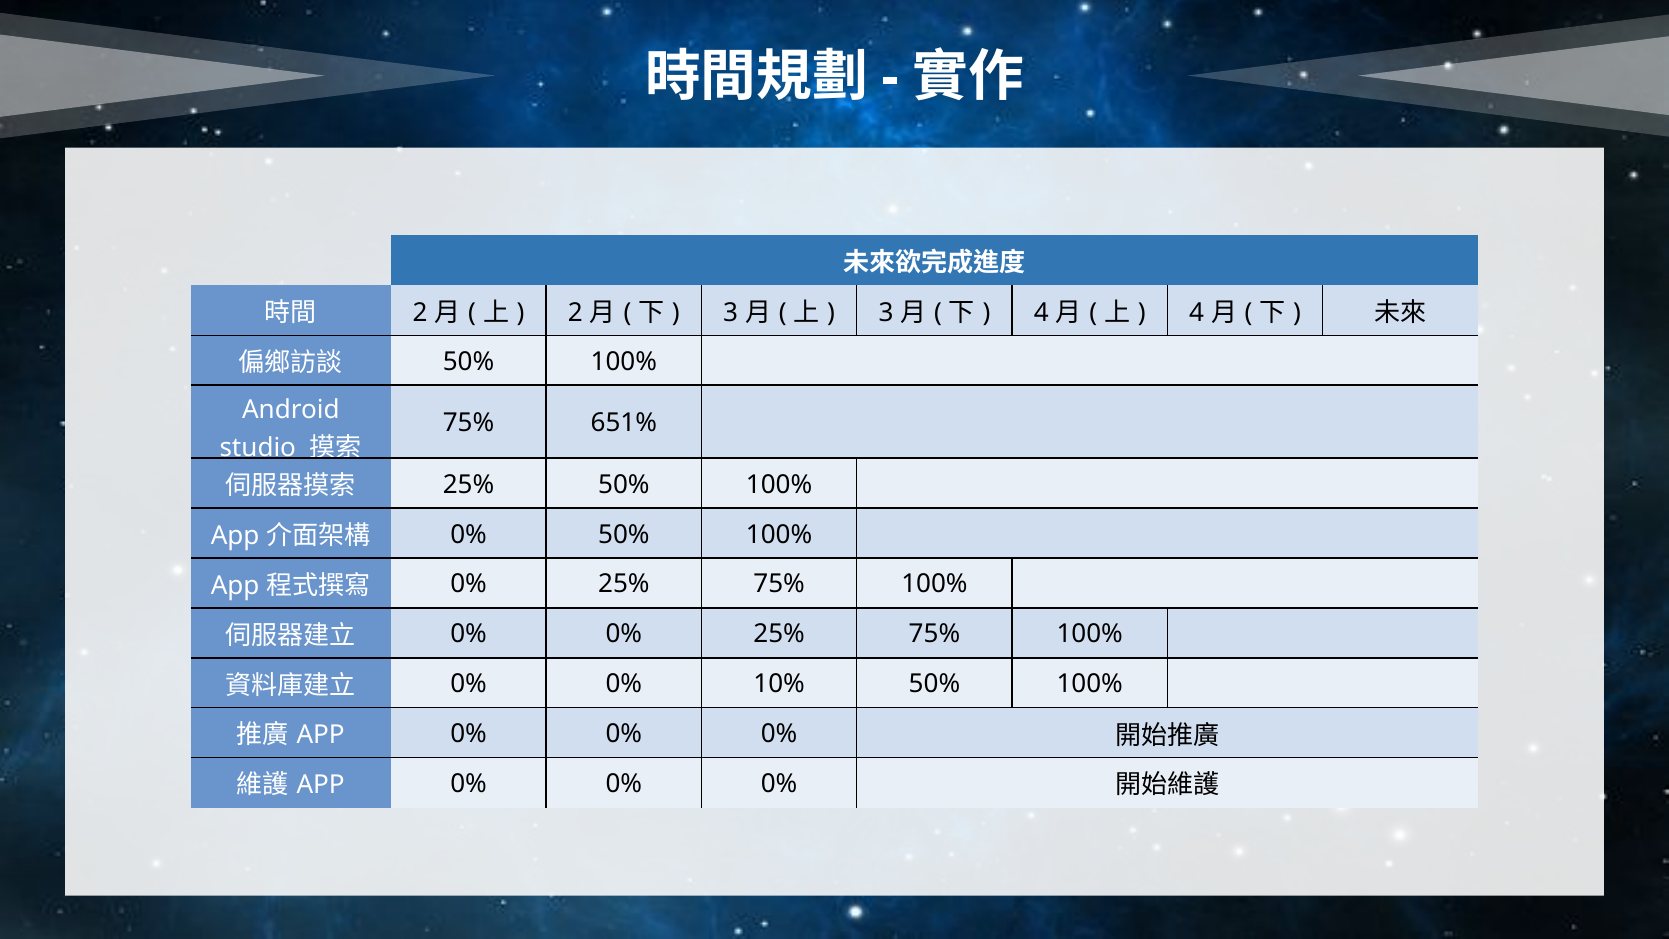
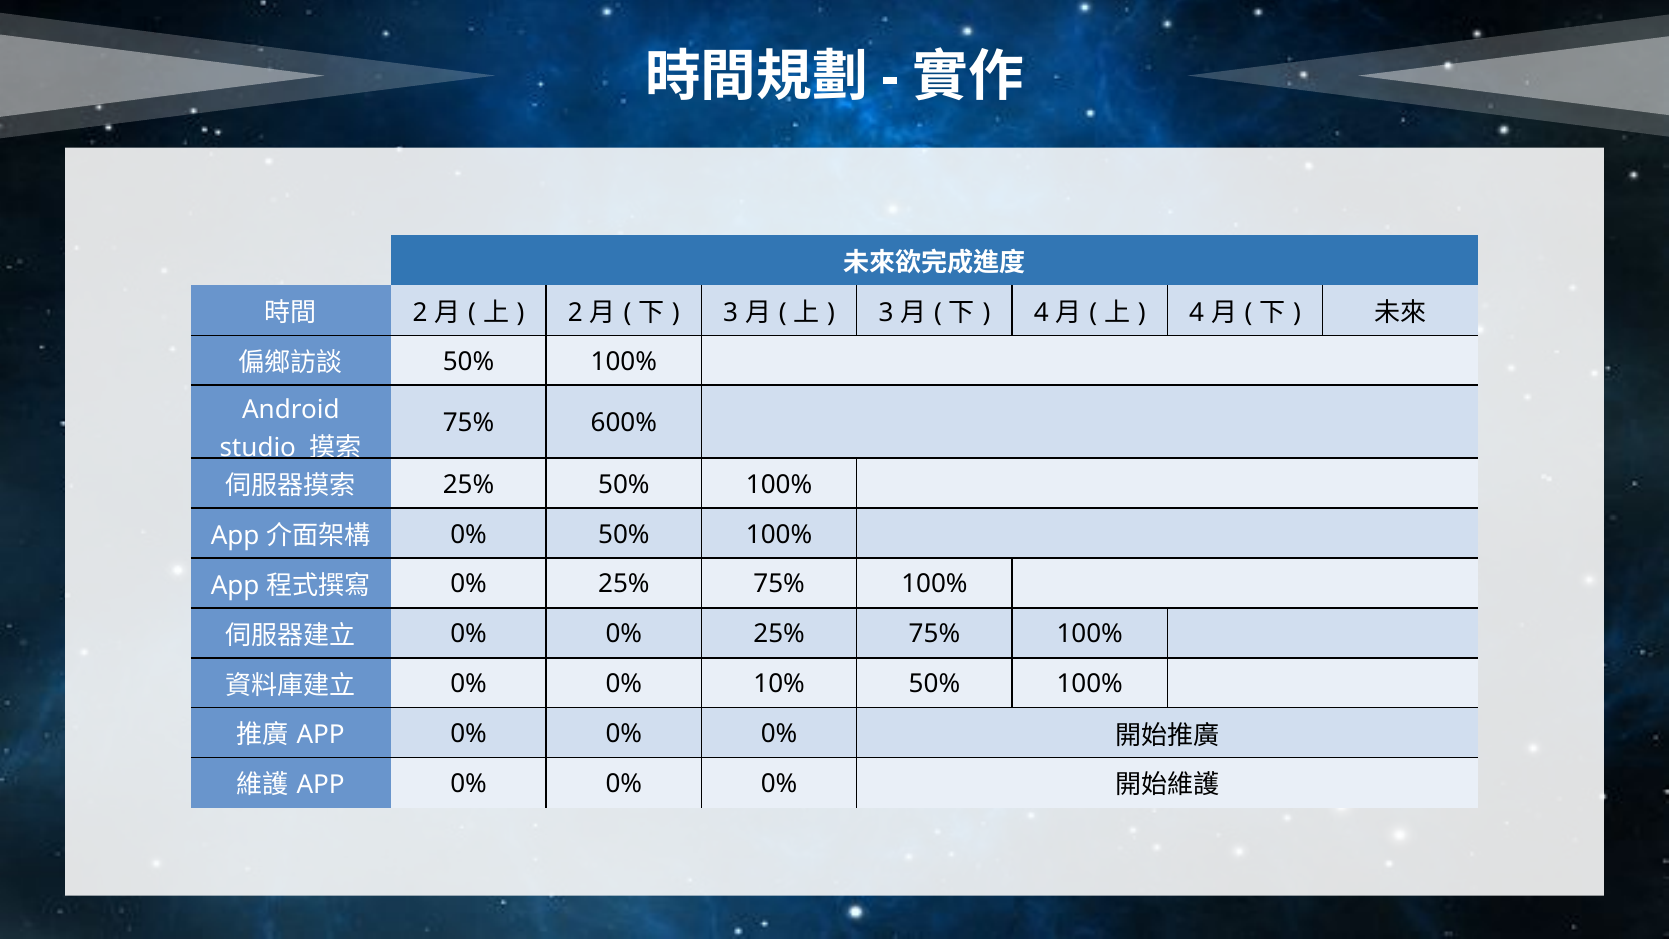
651%: 651% -> 600% (624, 423)
